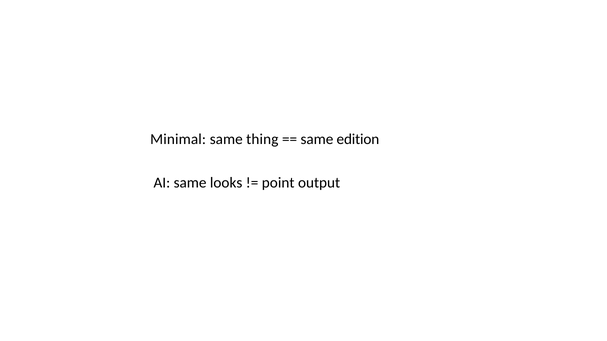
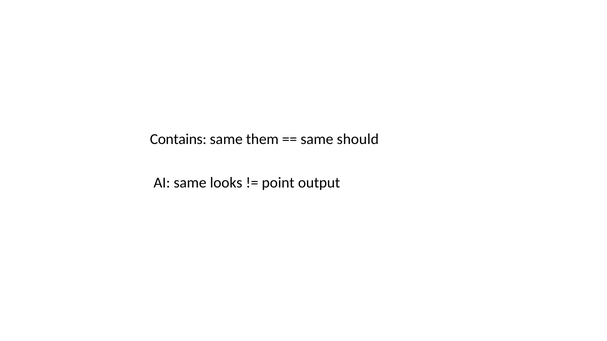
Minimal: Minimal -> Contains (178, 139)
thing: thing -> them (262, 139)
edition: edition -> should (358, 139)
